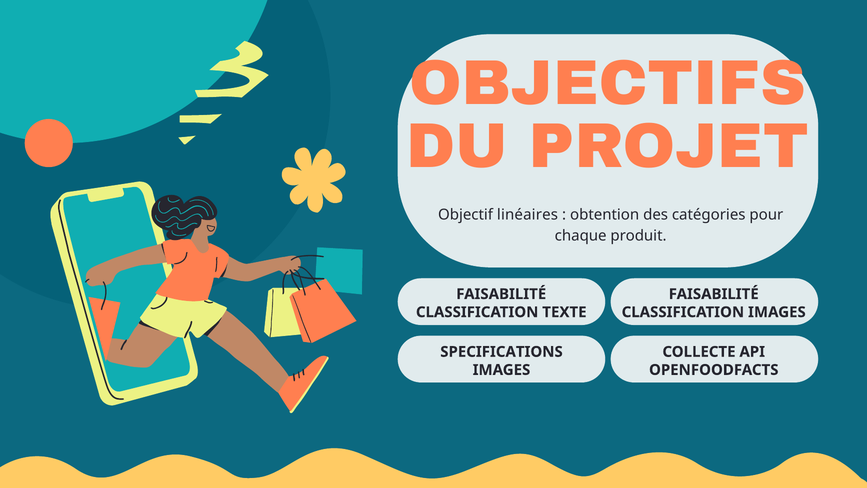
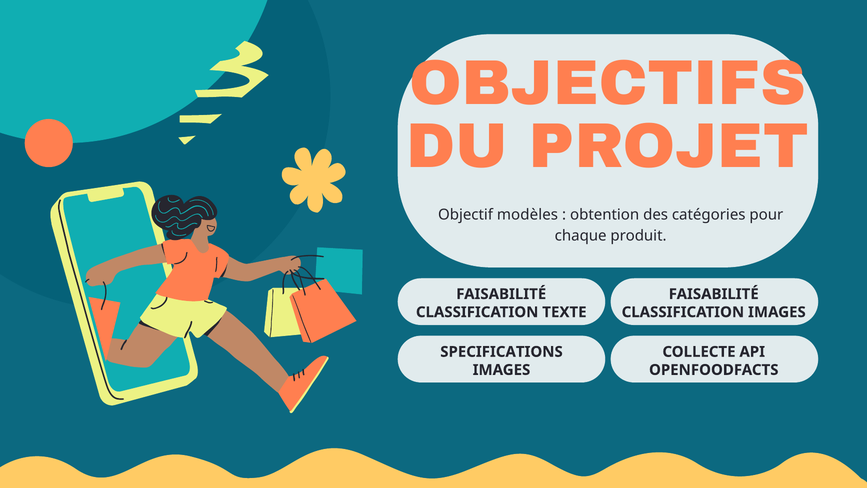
linéaires: linéaires -> modèles (528, 215)
